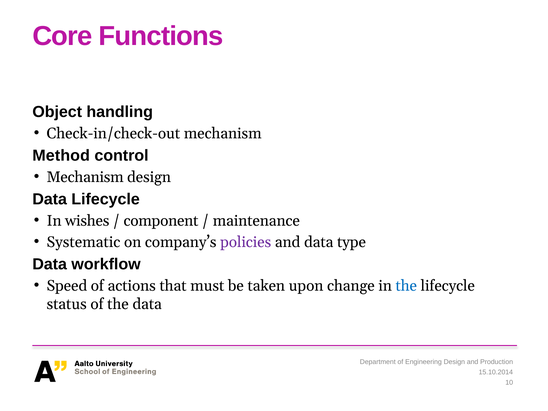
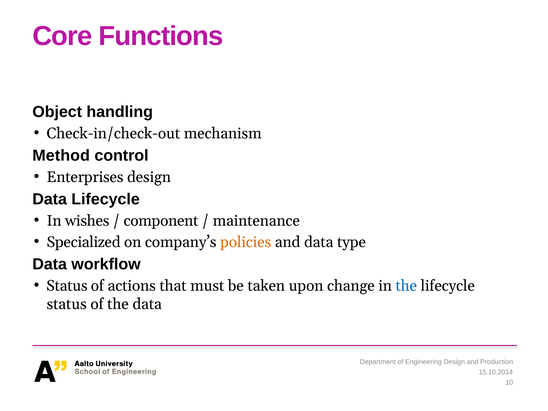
Mechanism: Mechanism -> Enterprises (85, 177)
Systematic: Systematic -> Specialized (84, 242)
policies colour: purple -> orange (246, 242)
Speed: Speed -> Status (67, 286)
